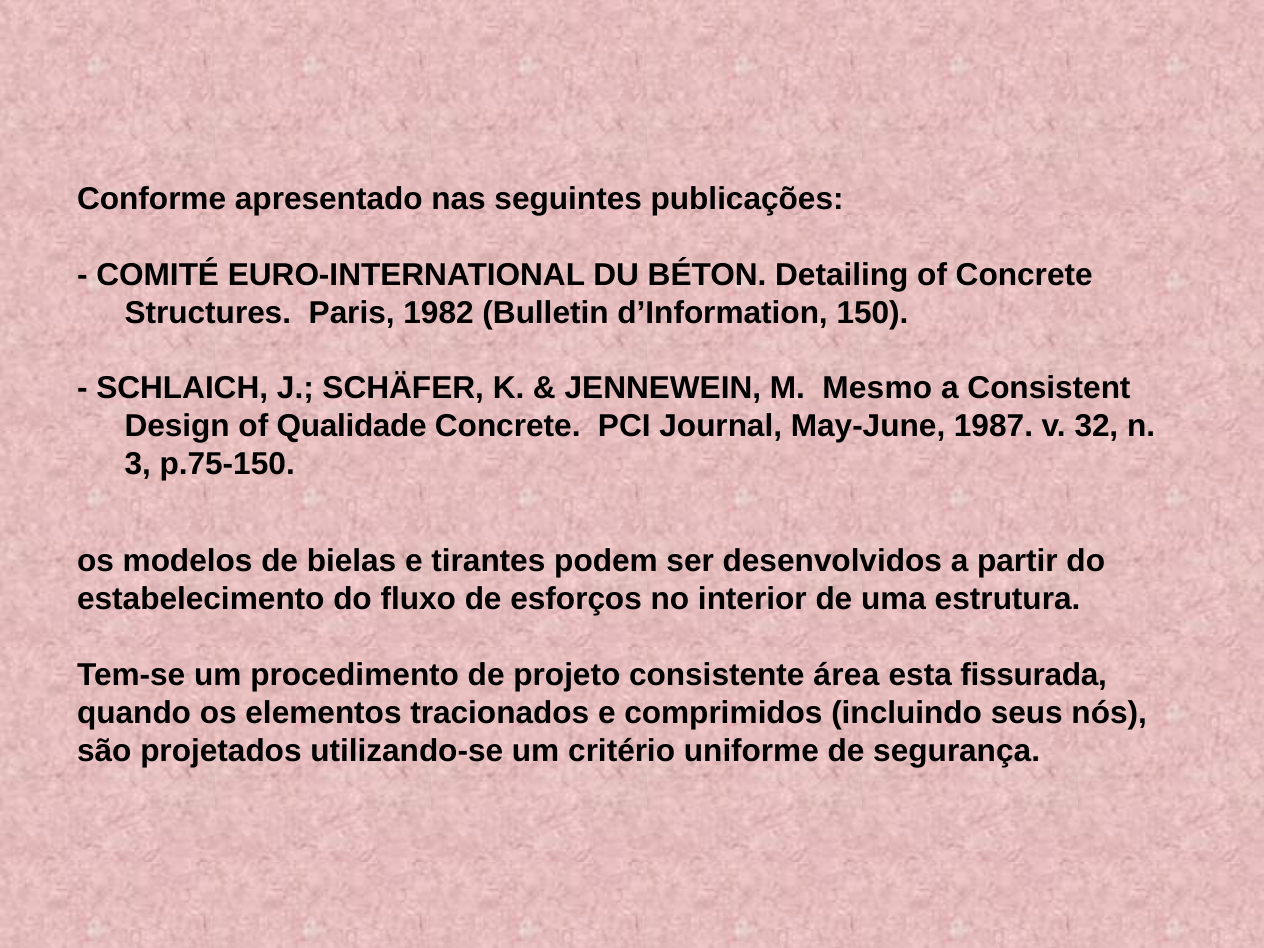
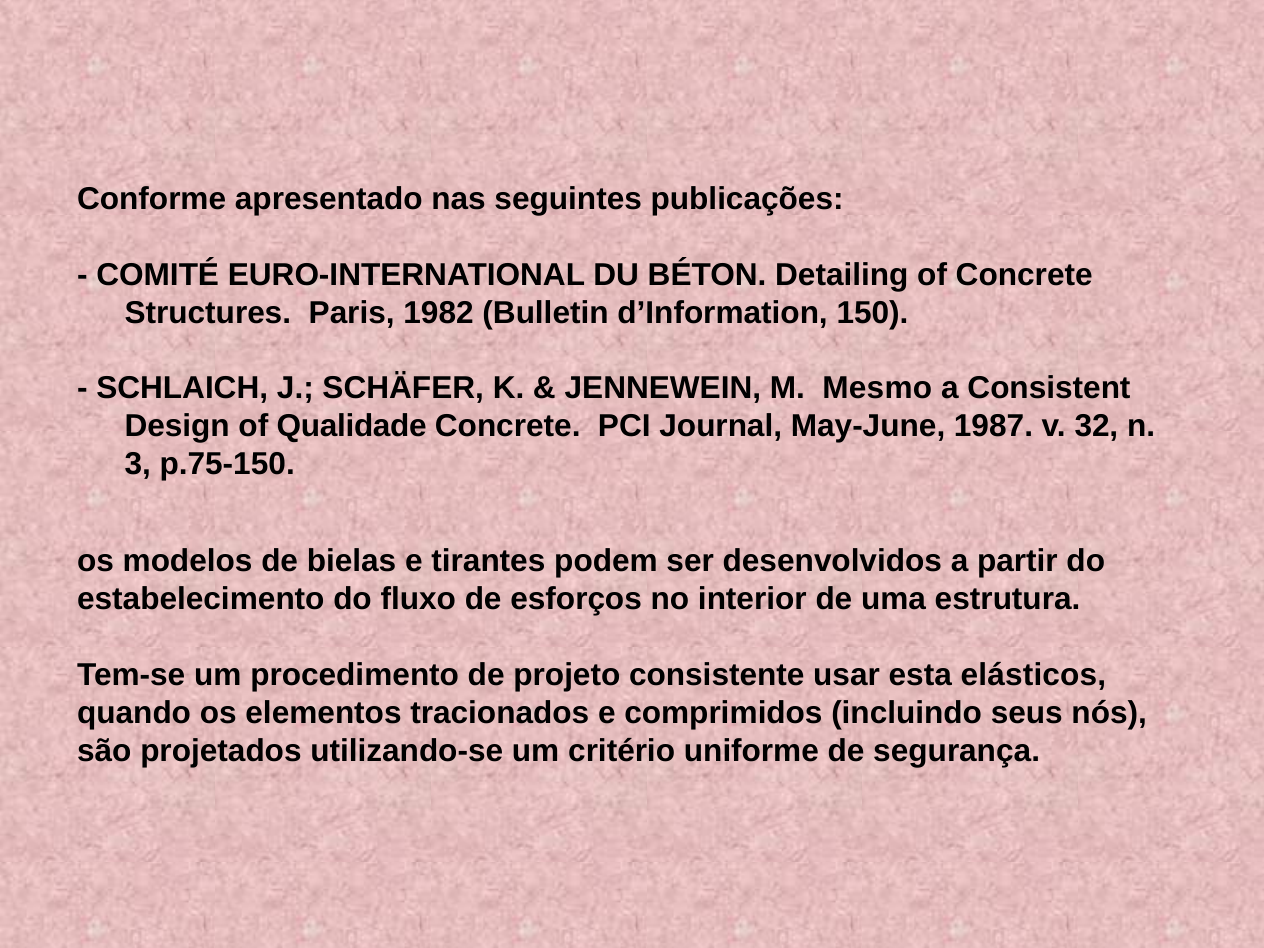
área: área -> usar (847, 675)
fissurada: fissurada -> elásticos (1033, 675)
